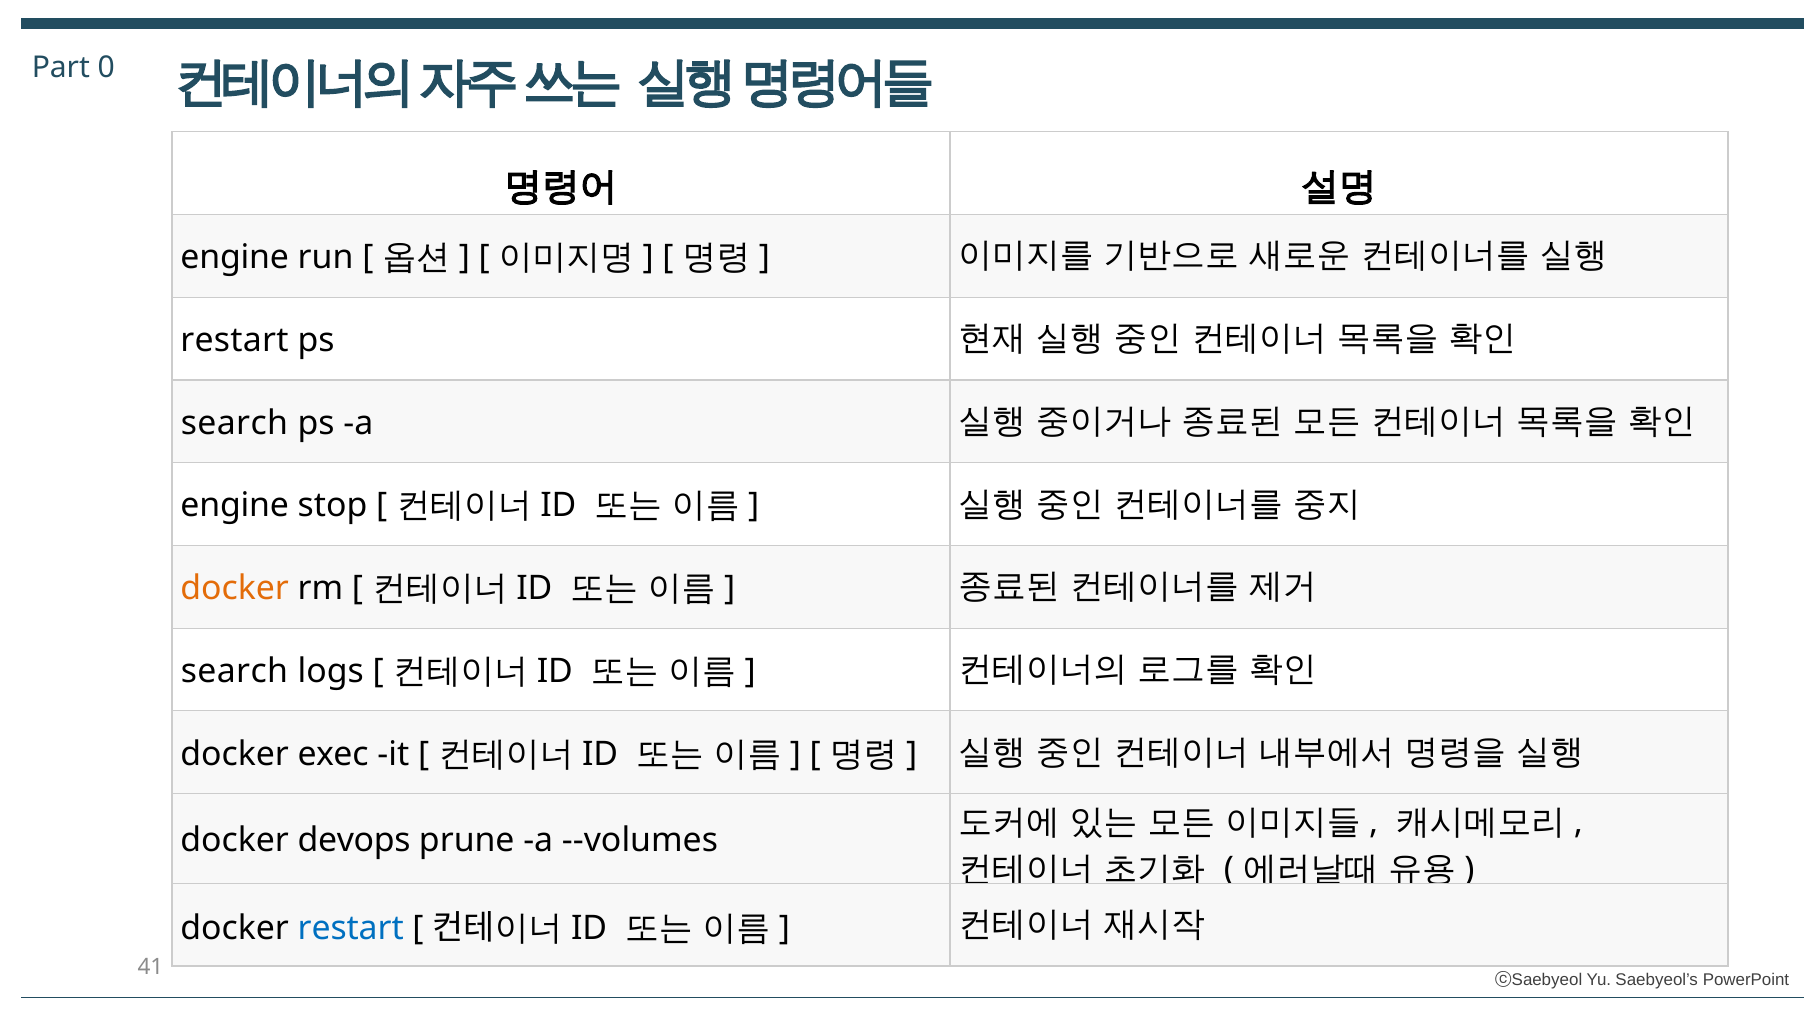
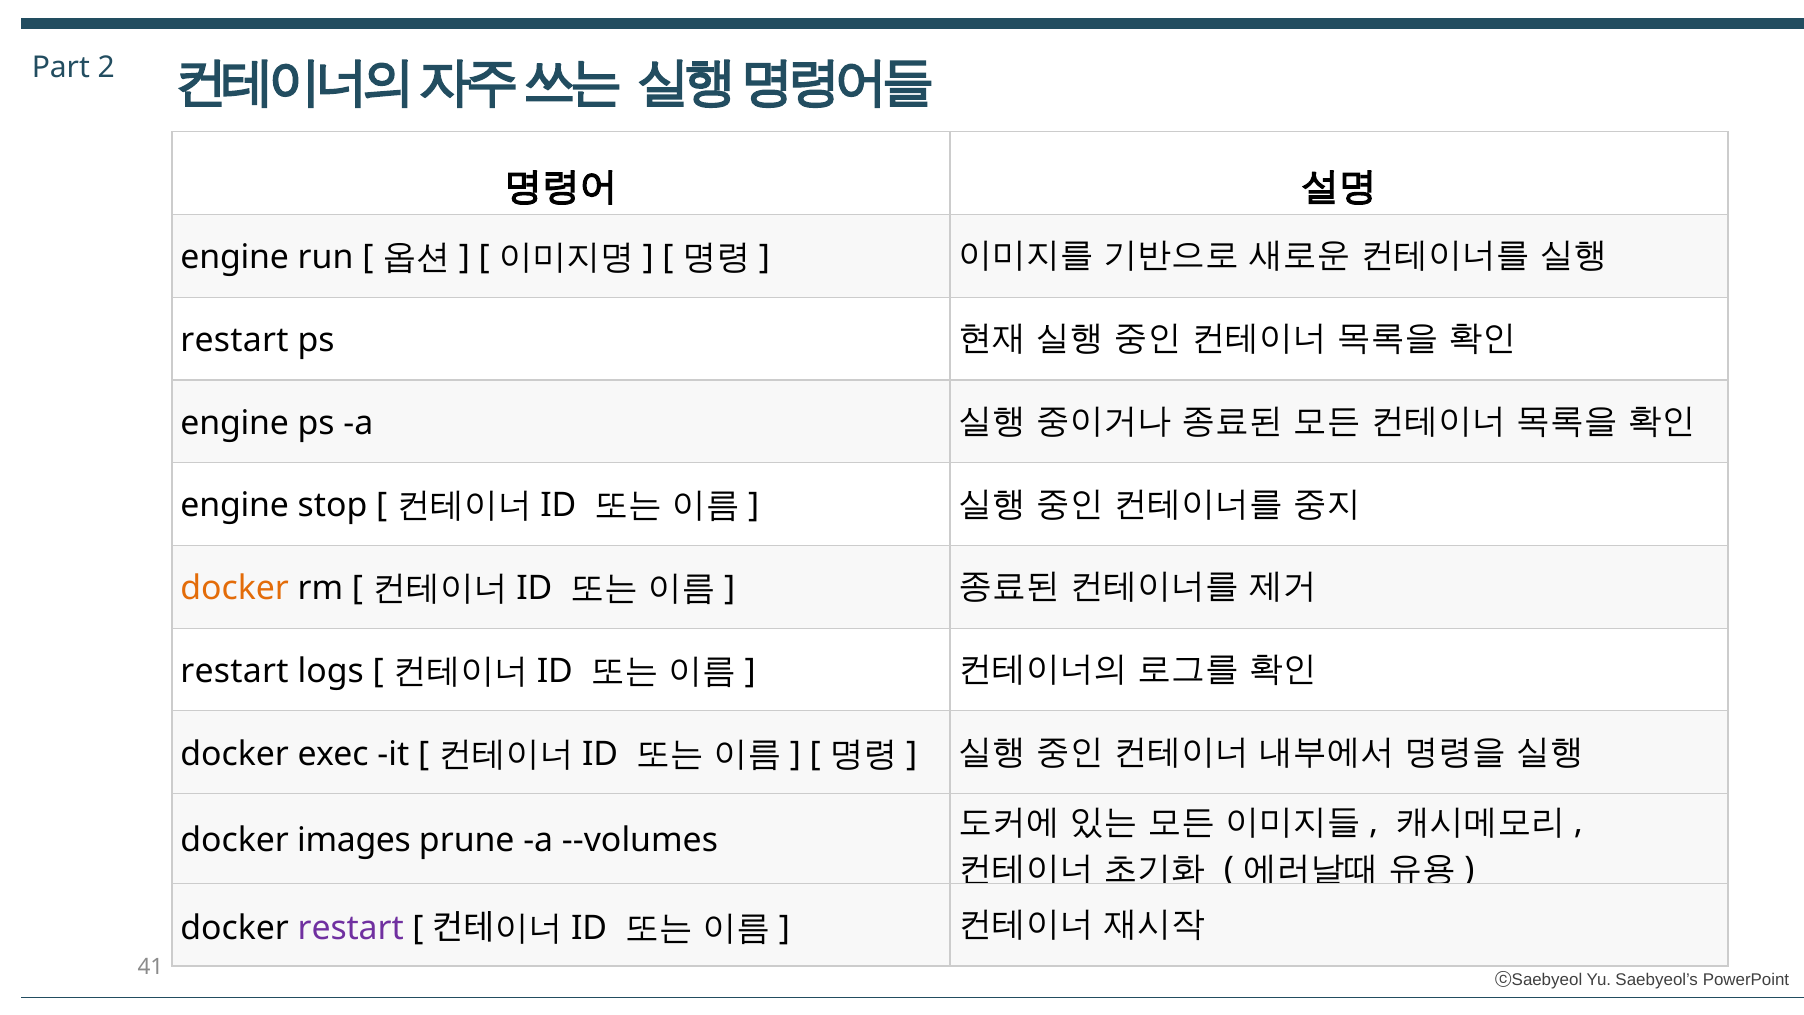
0: 0 -> 2 (106, 67)
search: search -> engine (235, 423)
search: search -> restart (235, 671)
devops: devops -> images (354, 840)
restart colour: blue -> purple (351, 928)
